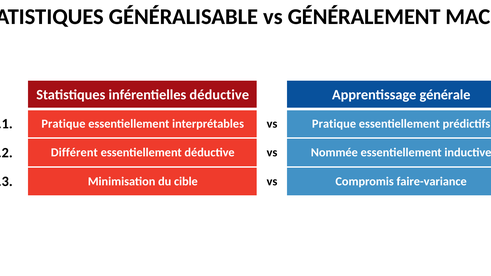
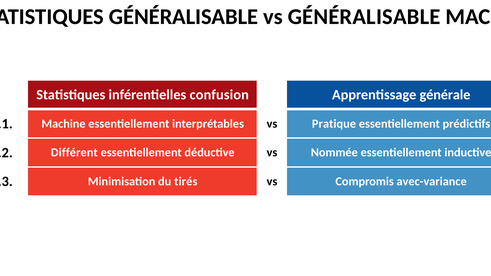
vs GÉNÉRALEMENT: GÉNÉRALEMENT -> GÉNÉRALISABLE (364, 17)
inférentielles déductive: déductive -> confusion (219, 95)
Pratique: Pratique -> Machine (63, 124)
cible: cible -> tirés (186, 182)
faire-variance: faire-variance -> avec-variance (432, 182)
